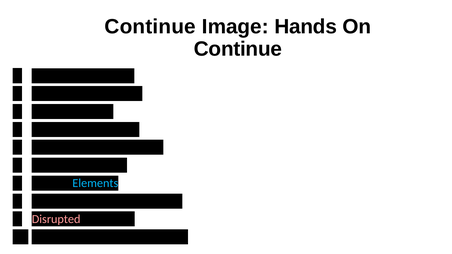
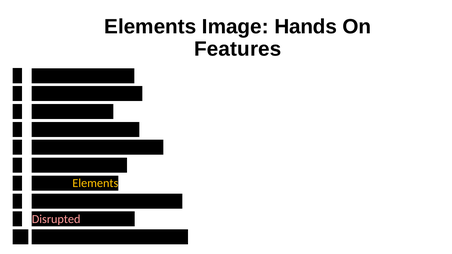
Continue: Continue -> Elements (150, 27)
Continue: Continue -> Features (238, 49)
Elements colour: light blue -> yellow (95, 183)
